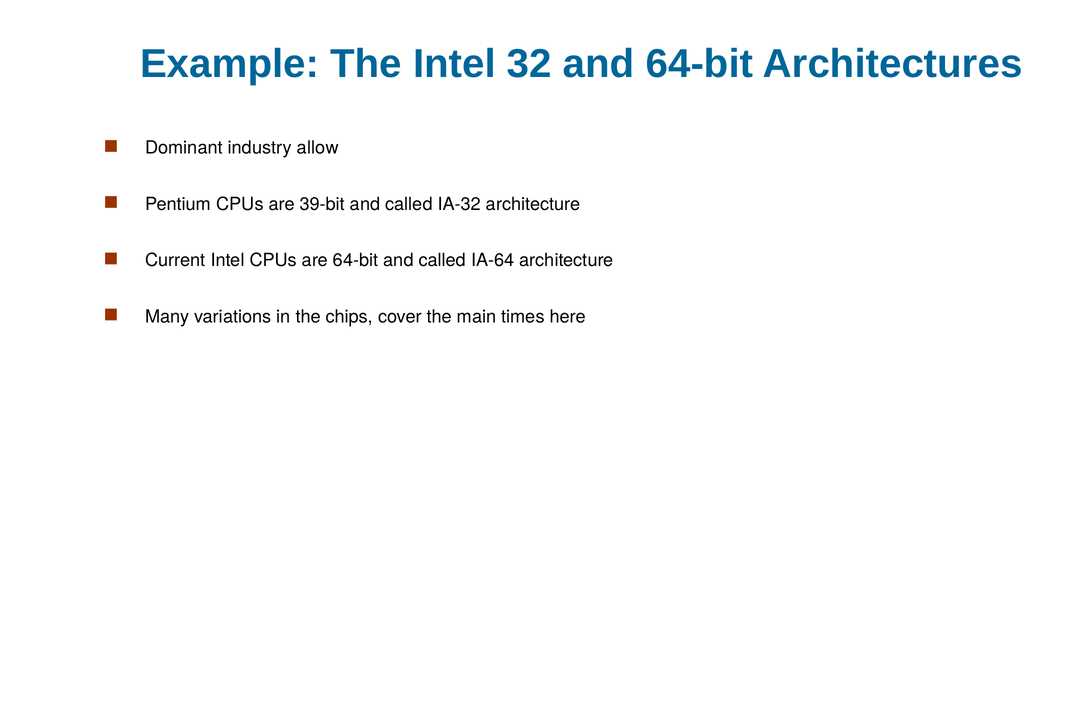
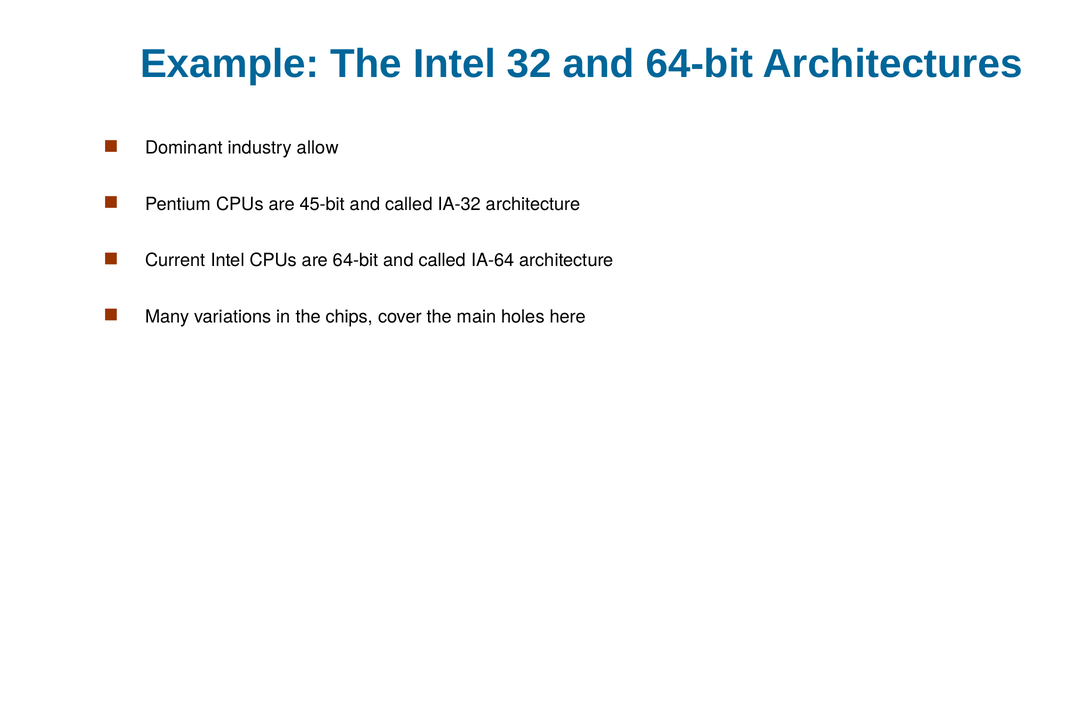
39-bit: 39-bit -> 45-bit (322, 204)
times: times -> holes (523, 317)
